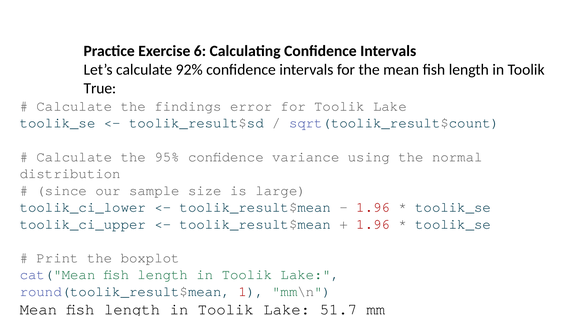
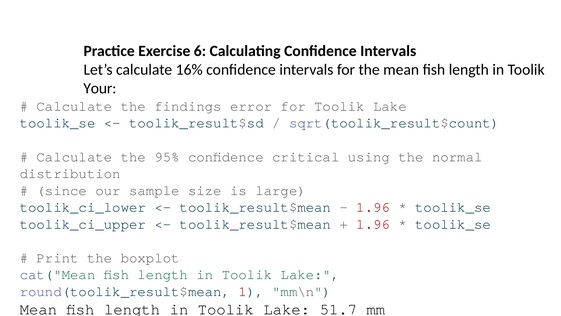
92%: 92% -> 16% (189, 70)
True: True -> Your (100, 88)
variance: variance -> critical (306, 157)
